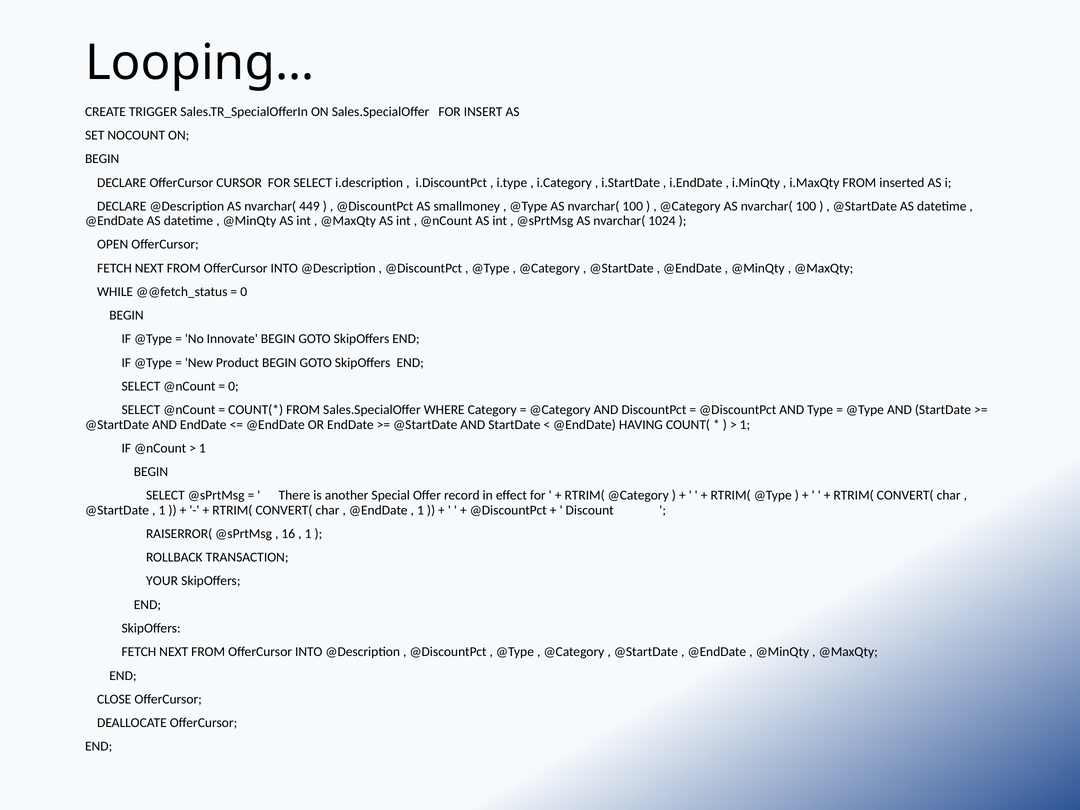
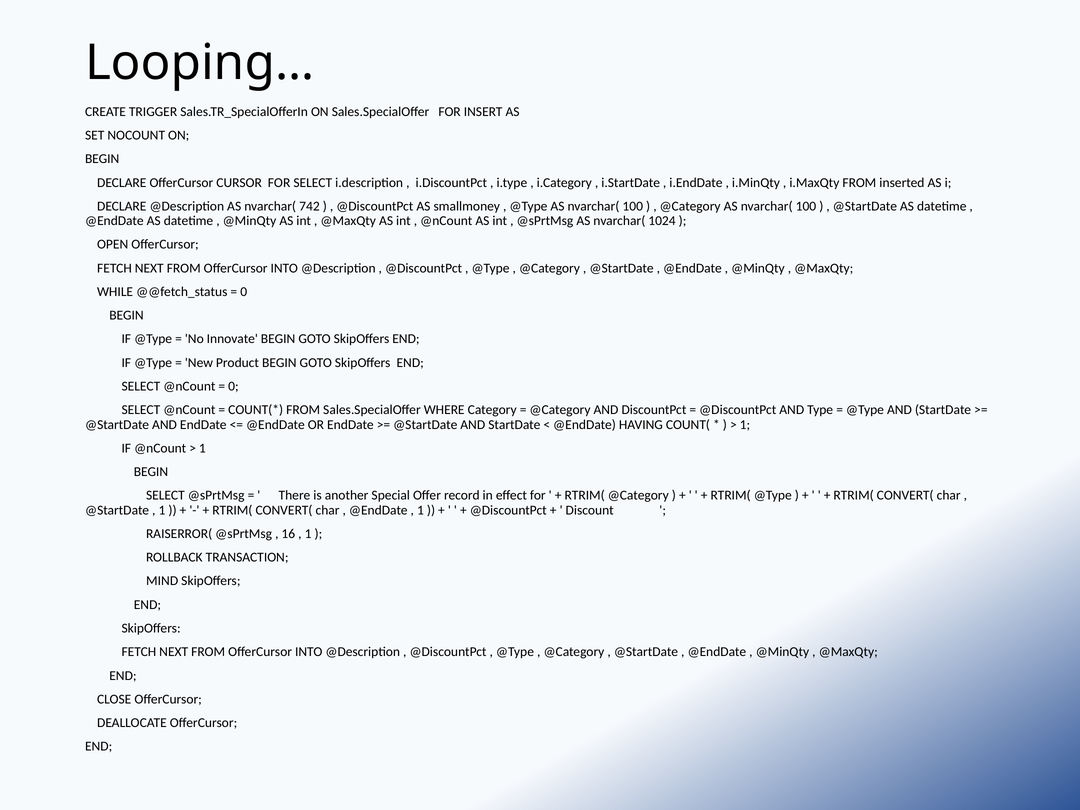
449: 449 -> 742 (309, 206)
YOUR: YOUR -> MIND (162, 581)
